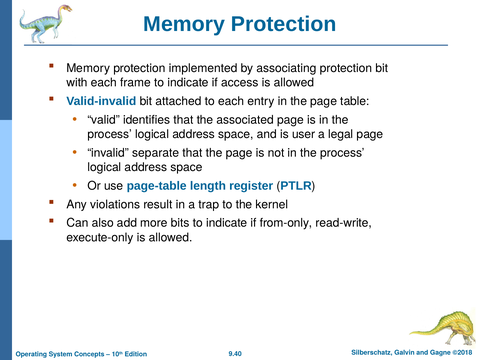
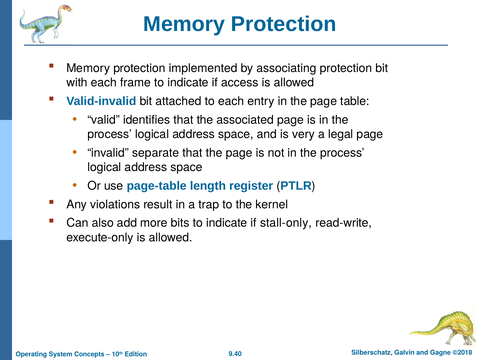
user: user -> very (303, 134)
from-only: from-only -> stall-only (286, 223)
